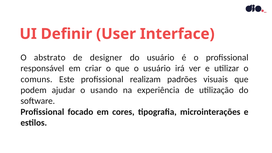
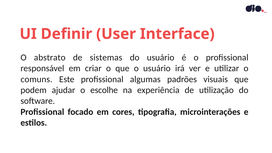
designer: designer -> sistemas (106, 57)
realizam: realizam -> algumas (145, 79)
usando: usando -> escolhe (104, 90)
